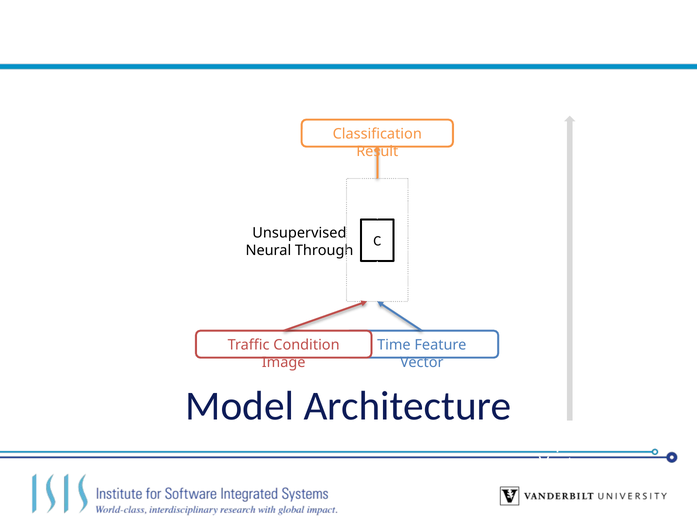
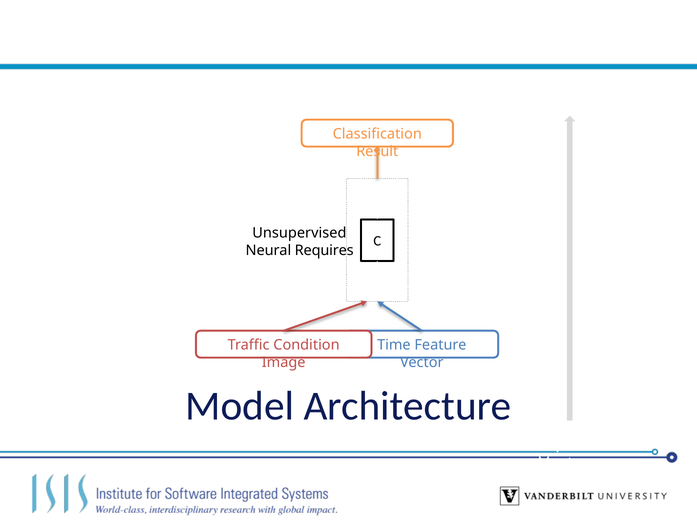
Through: Through -> Requires (324, 250)
